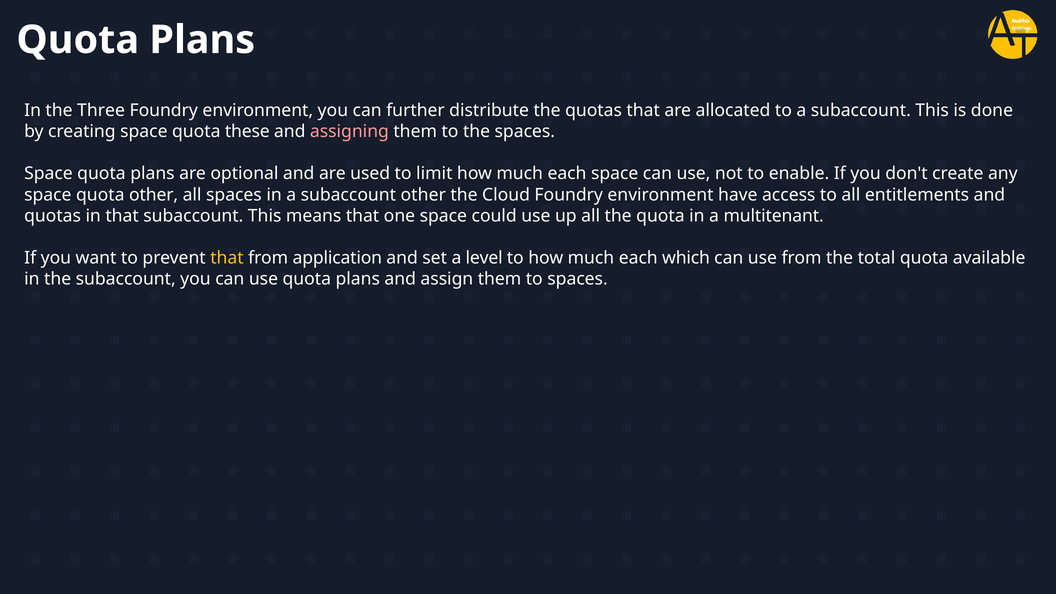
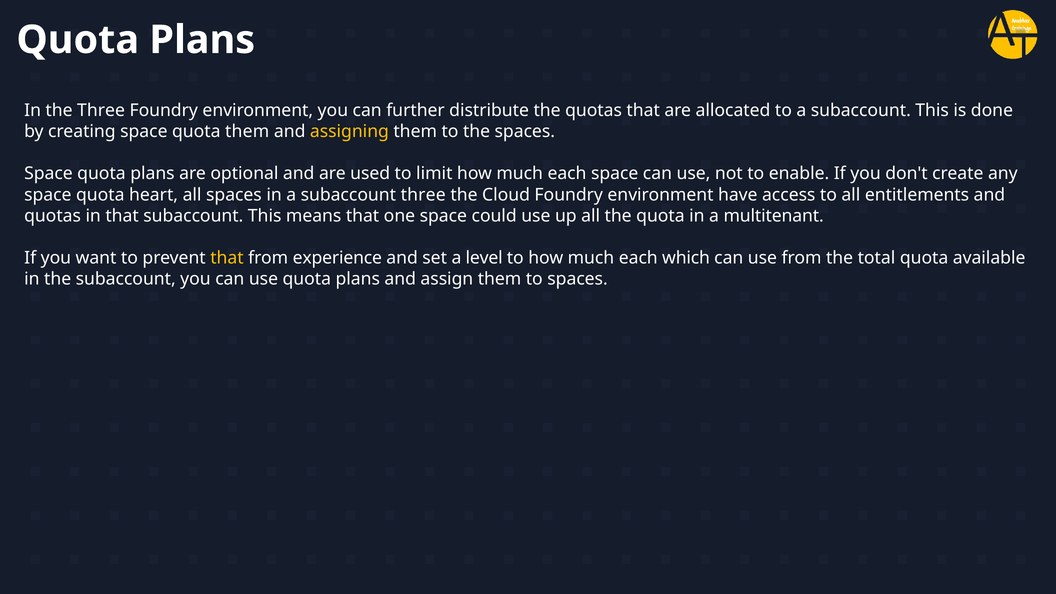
quota these: these -> them (247, 131)
assigning colour: pink -> yellow (349, 131)
quota other: other -> heart (154, 195)
subaccount other: other -> three (423, 195)
application: application -> experience (337, 258)
